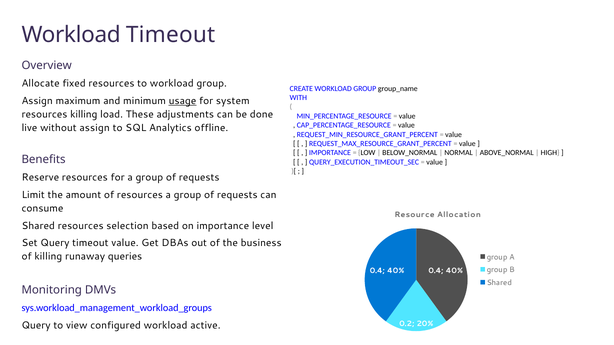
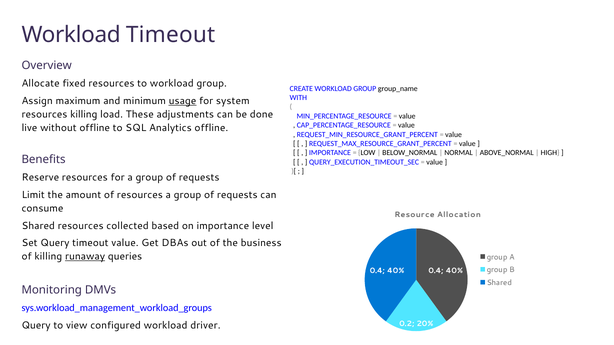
without assign: assign -> offline (95, 128)
selection: selection -> collected (128, 226)
runaway underline: none -> present (85, 257)
active: active -> driver (205, 326)
